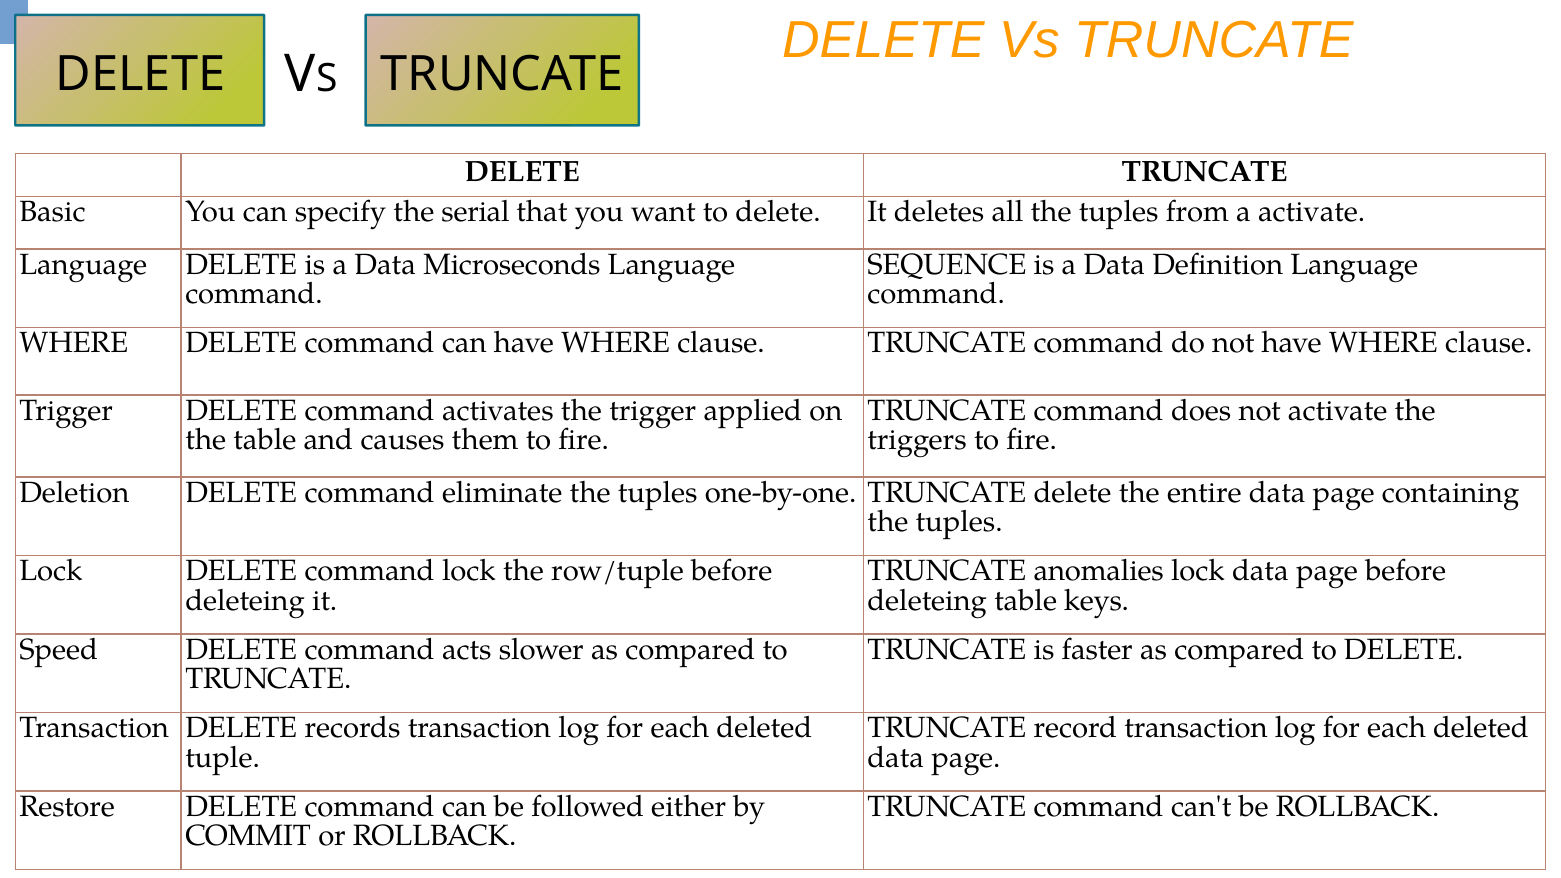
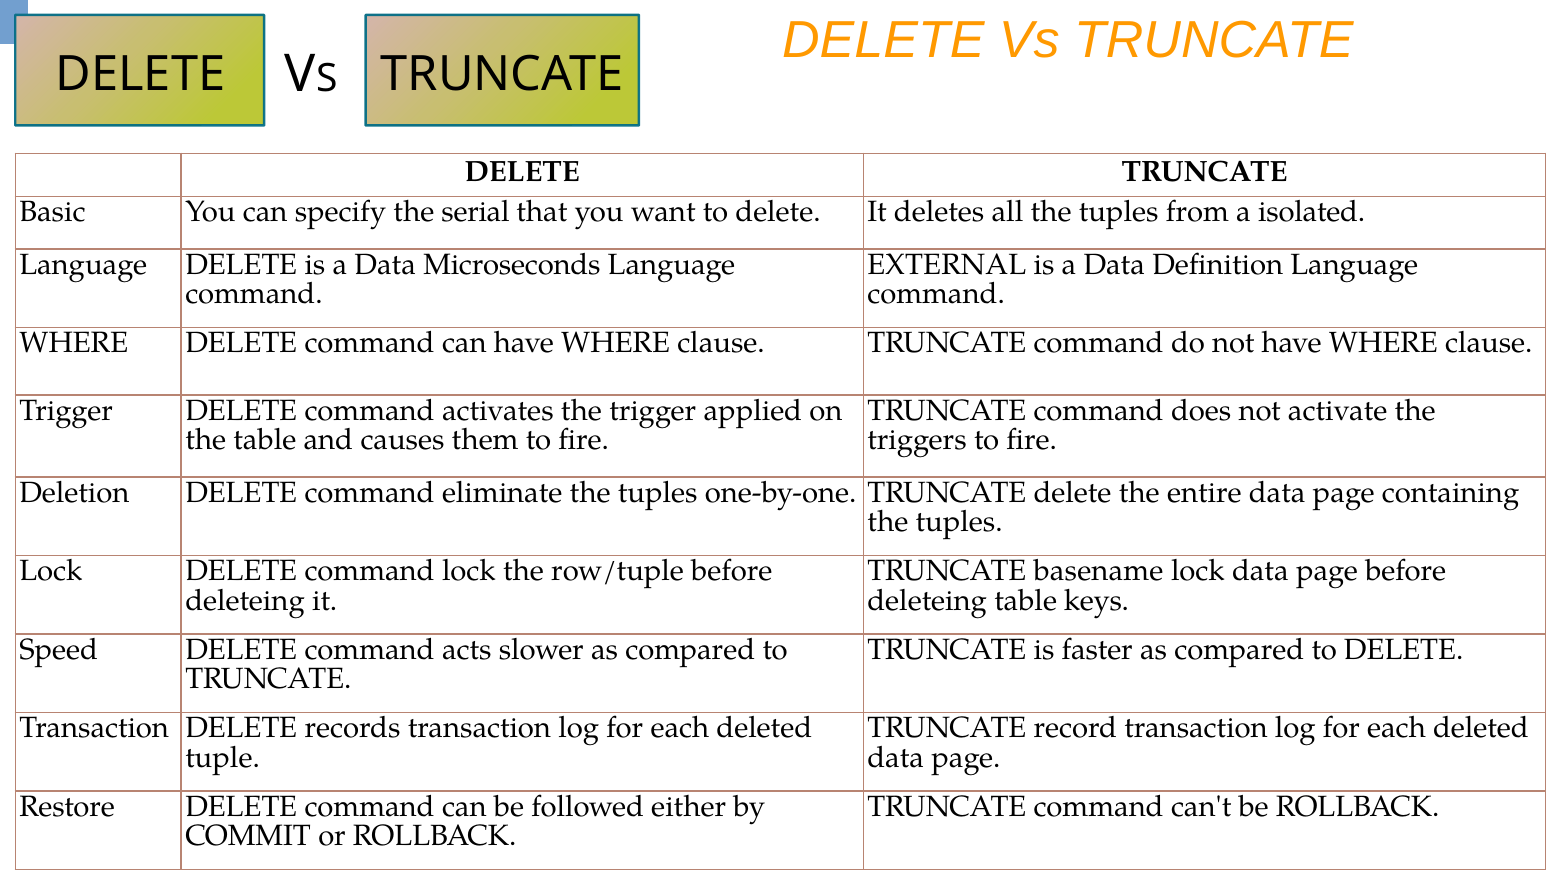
a activate: activate -> isolated (1312, 212)
SEQUENCE: SEQUENCE -> EXTERNAL (947, 265)
anomalies: anomalies -> basename (1099, 571)
